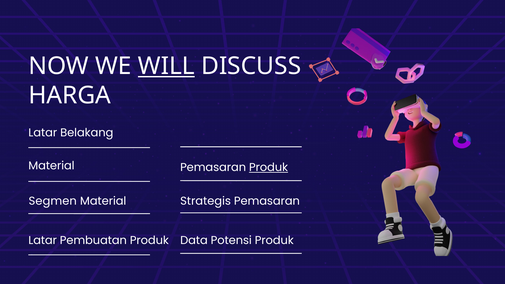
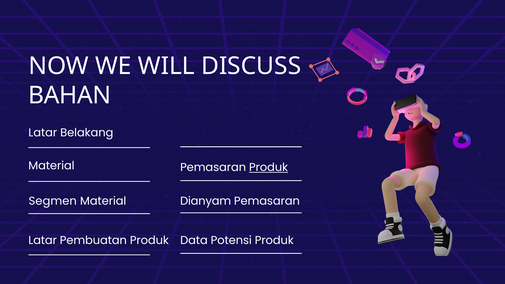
WILL underline: present -> none (166, 66)
HARGA: HARGA -> BAHAN (70, 96)
Strategis: Strategis -> Dianyam (206, 201)
